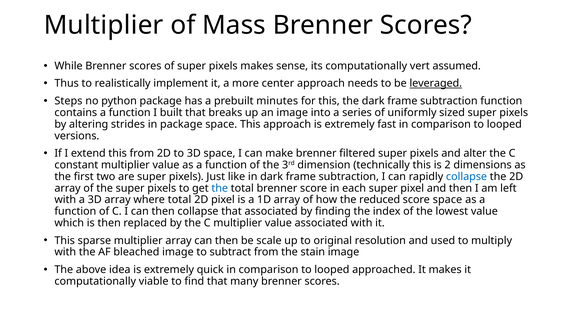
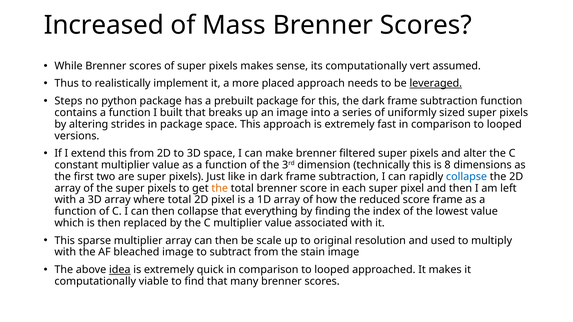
Multiplier: Multiplier -> Increased (104, 25)
center: center -> placed (278, 84)
prebuilt minutes: minutes -> package (277, 101)
2: 2 -> 8 (448, 165)
the colour: blue -> orange (220, 188)
score space: space -> frame (448, 200)
that associated: associated -> everything (271, 212)
idea underline: none -> present (120, 270)
